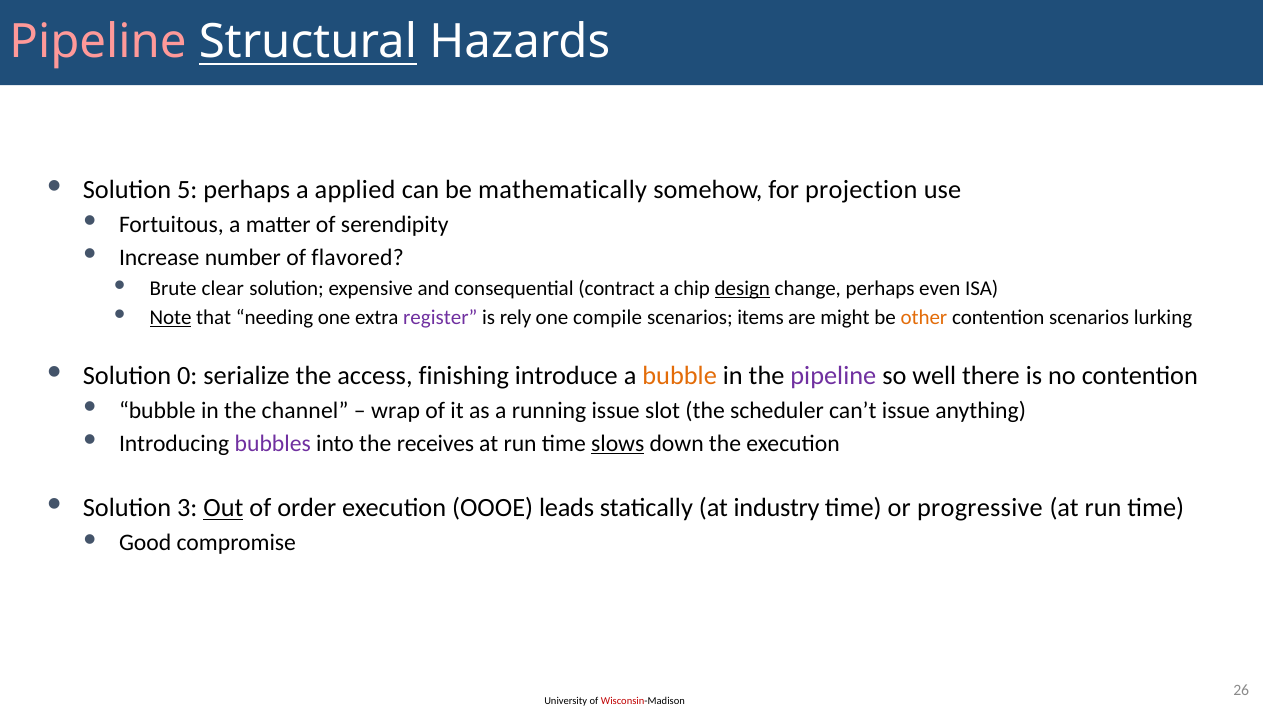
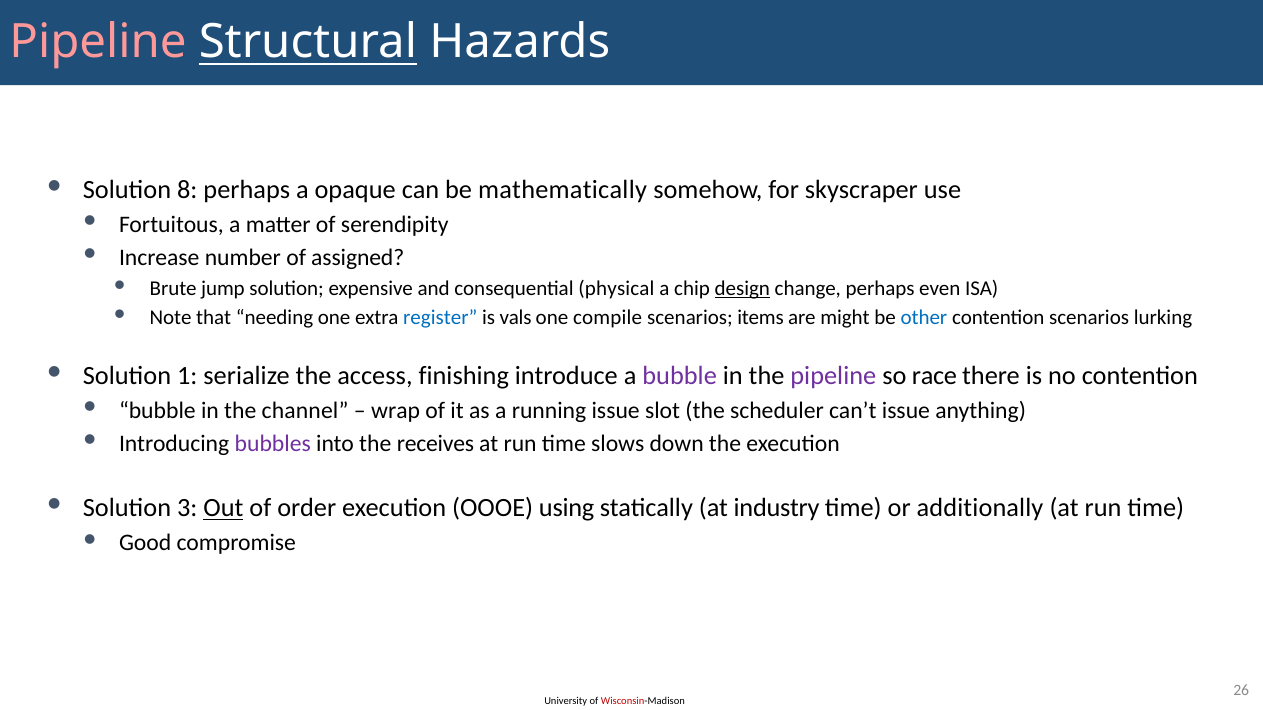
5: 5 -> 8 (187, 190)
applied: applied -> opaque (355, 190)
projection: projection -> skyscraper (861, 190)
flavored: flavored -> assigned (358, 258)
clear: clear -> jump (223, 288)
contract: contract -> physical (616, 288)
Note underline: present -> none (171, 318)
register colour: purple -> blue (440, 318)
rely: rely -> vals (516, 318)
other colour: orange -> blue (924, 318)
0: 0 -> 1 (187, 376)
bubble colour: orange -> purple (680, 376)
well: well -> race (934, 376)
slows underline: present -> none (618, 444)
leads: leads -> using (567, 509)
progressive: progressive -> additionally (980, 509)
